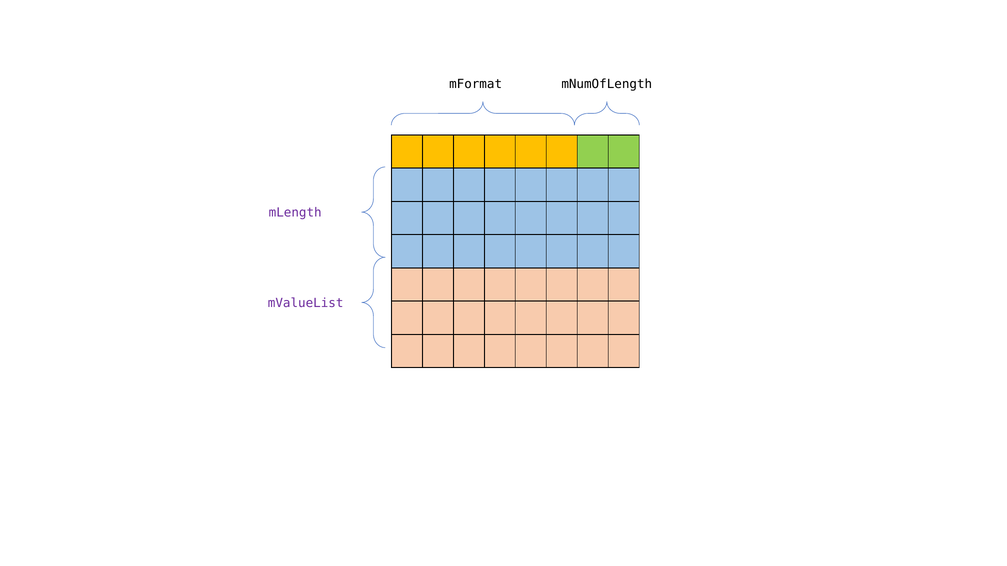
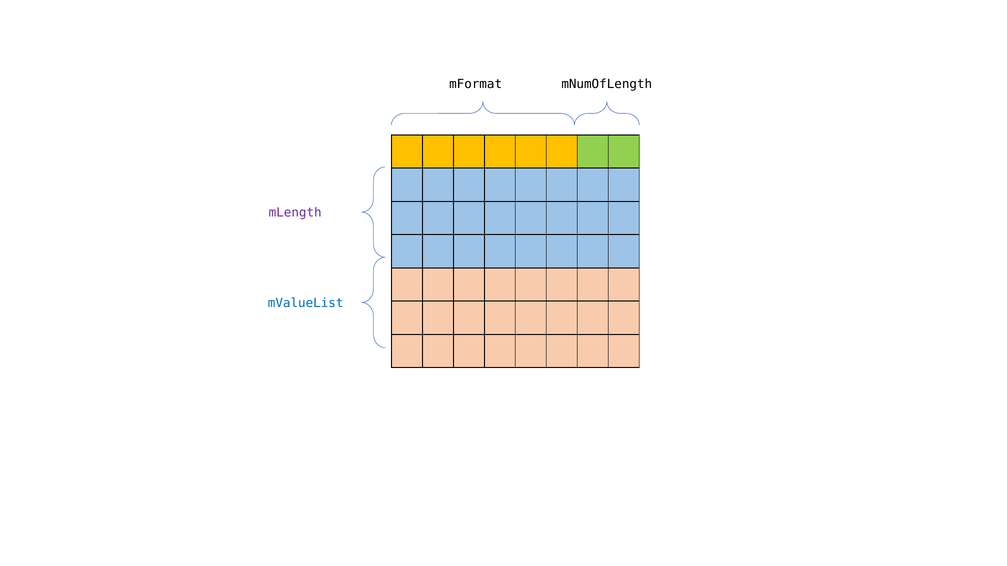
mValueList colour: purple -> blue (306, 303)
